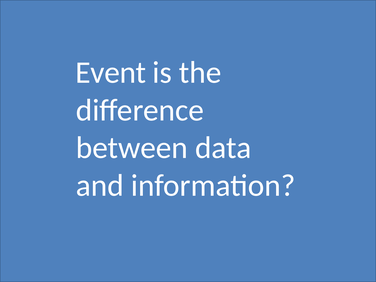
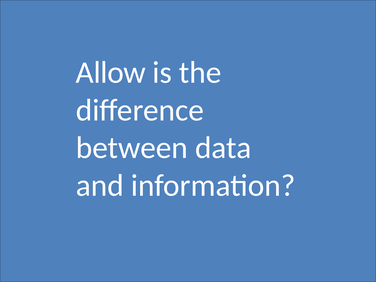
Event: Event -> Allow (111, 73)
